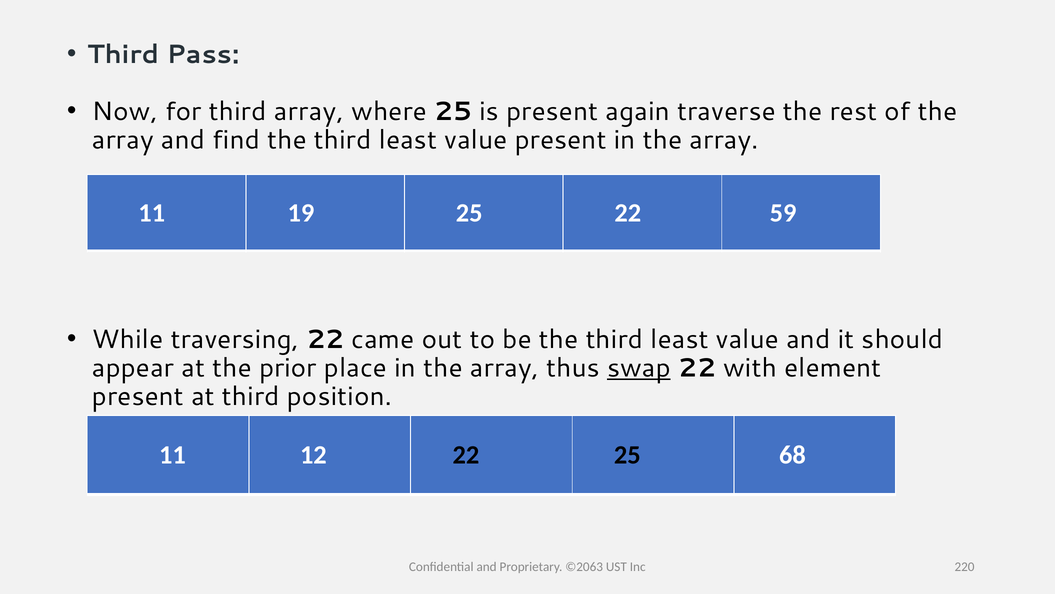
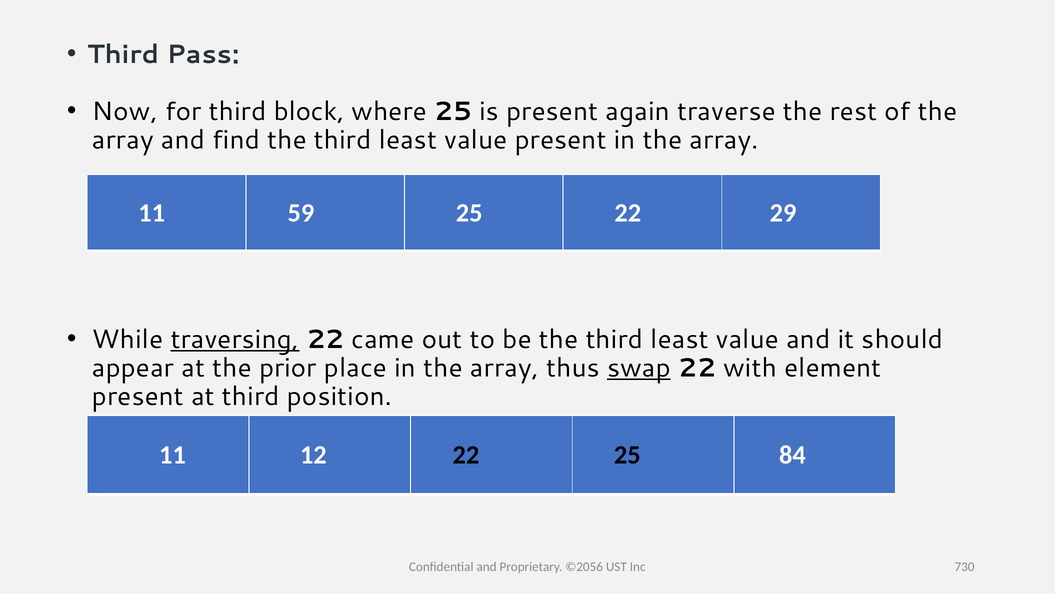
third array: array -> block (309, 111)
19: 19 -> 59 (301, 213)
59: 59 -> 29 (783, 213)
traversing underline: none -> present (235, 339)
68: 68 -> 84 (792, 455)
©2063: ©2063 -> ©2056 (584, 567)
220: 220 -> 730 (964, 567)
